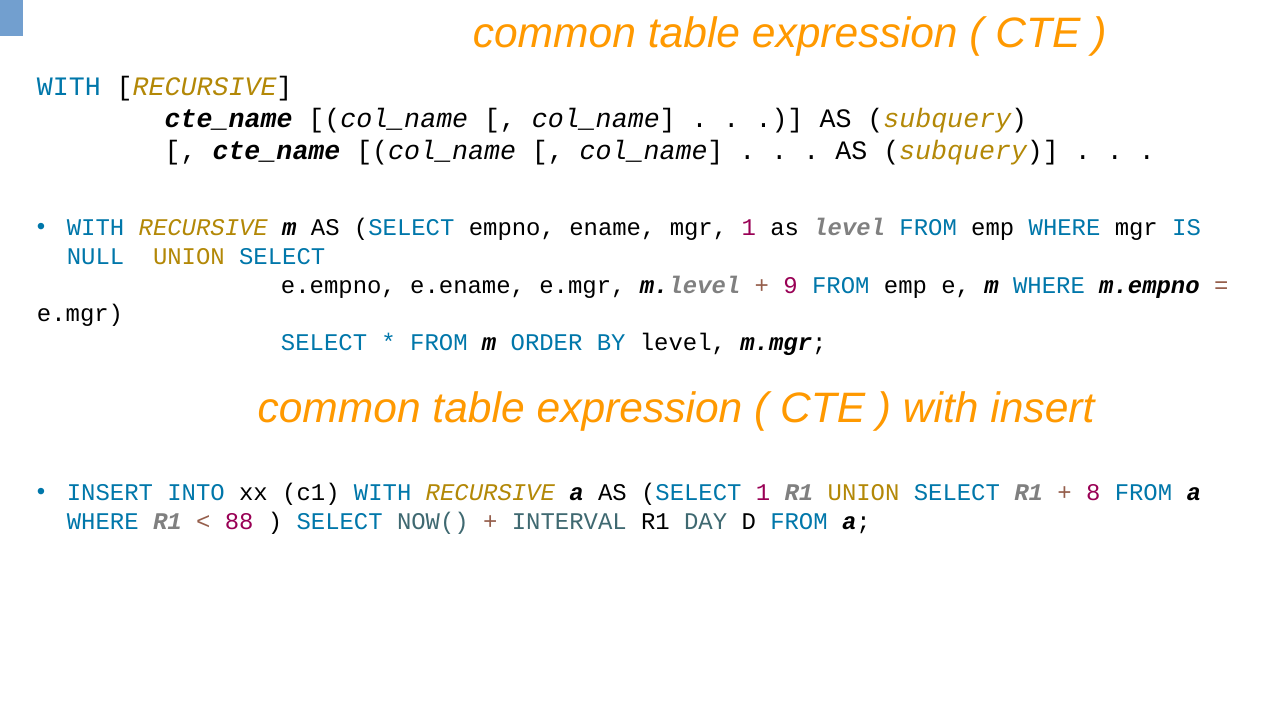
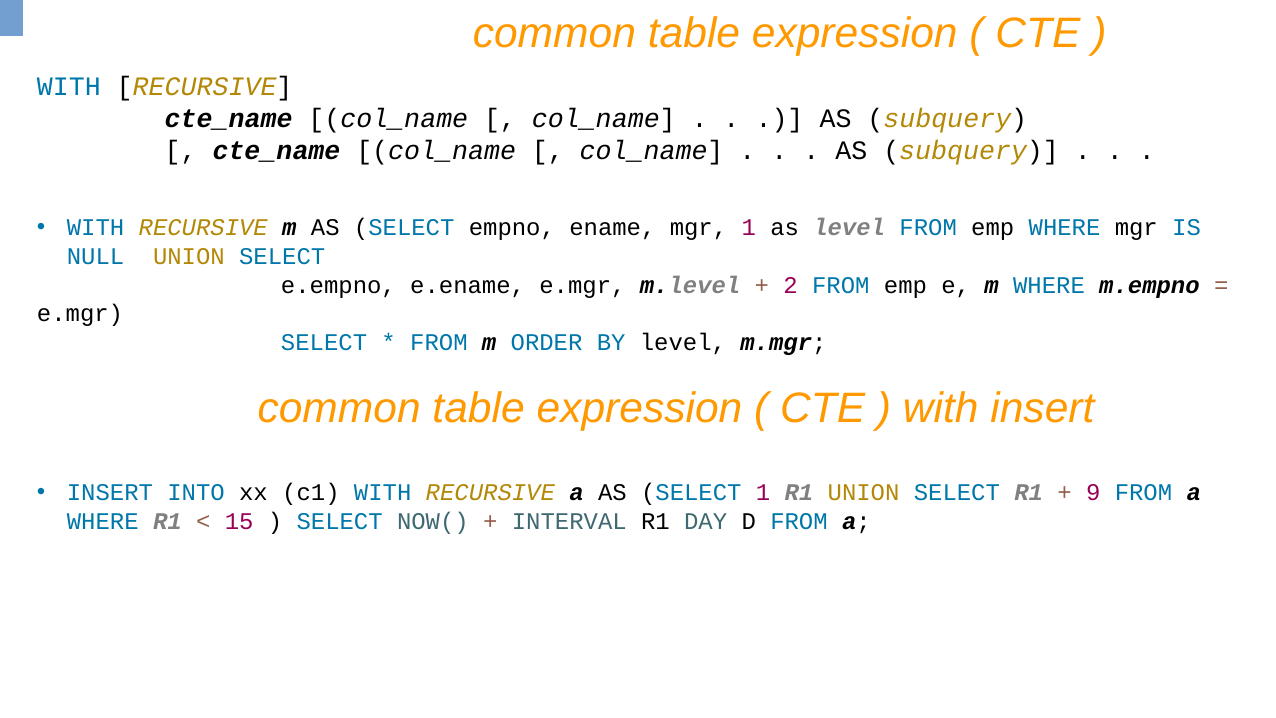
9: 9 -> 2 (791, 285)
8: 8 -> 9 (1093, 493)
88: 88 -> 15 (239, 522)
